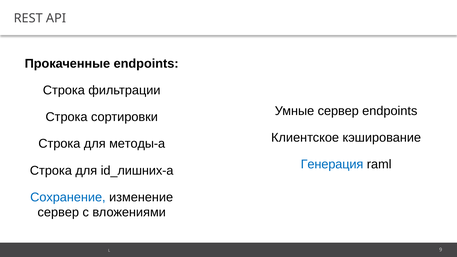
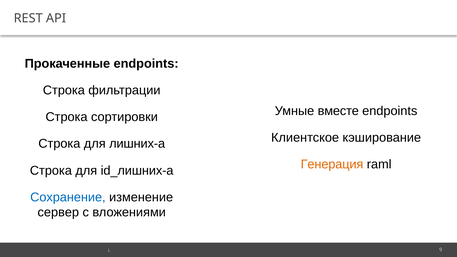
Умные сервер: сервер -> вместе (338, 111)
методы-а: методы-а -> лишних-а (137, 144)
Генерация colour: blue -> orange (332, 165)
